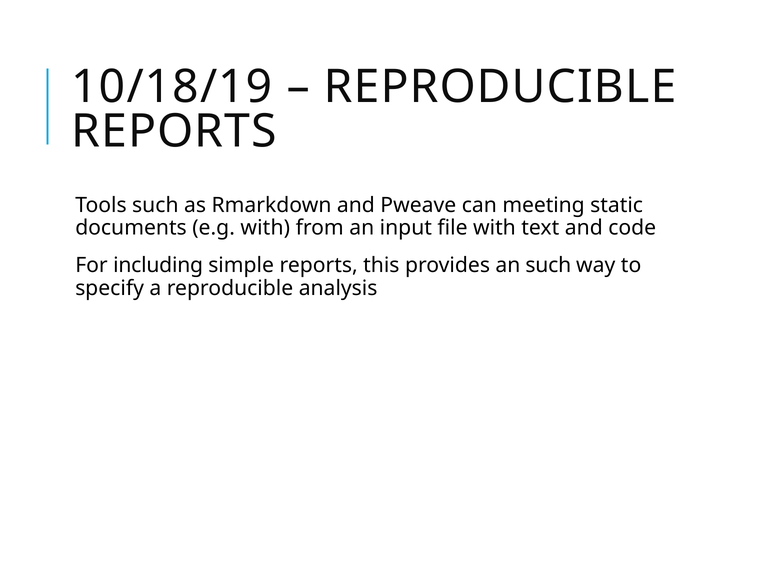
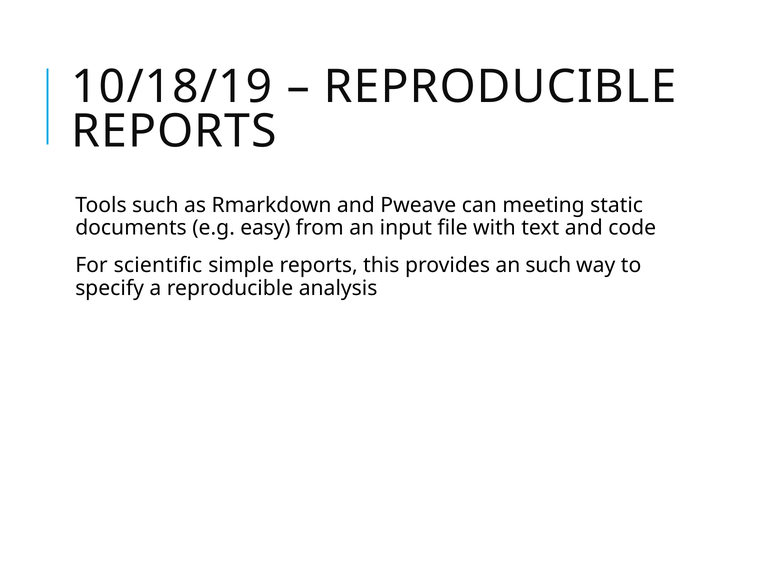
e.g with: with -> easy (265, 228)
including: including -> scientific (158, 265)
